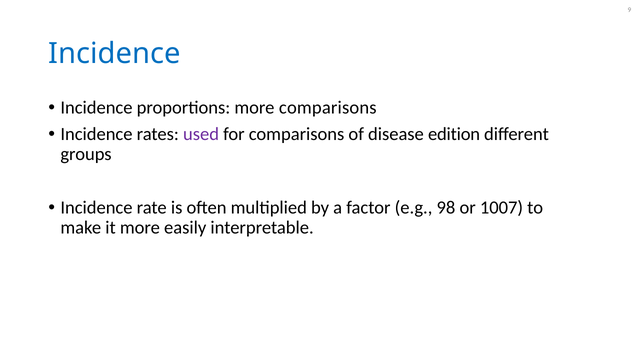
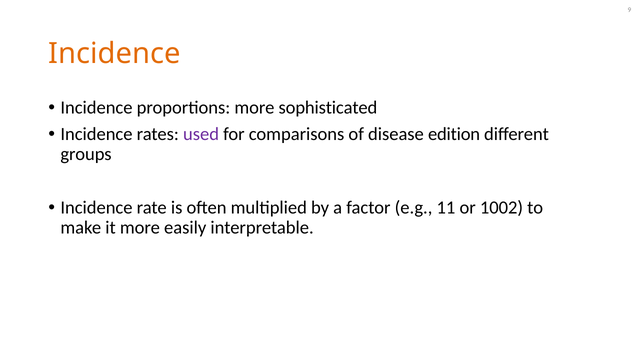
Incidence colour: blue -> orange (115, 53)
more comparisons: comparisons -> sophisticated (328, 108)
98: 98 -> 11 (446, 208)
1007: 1007 -> 1002 (502, 208)
